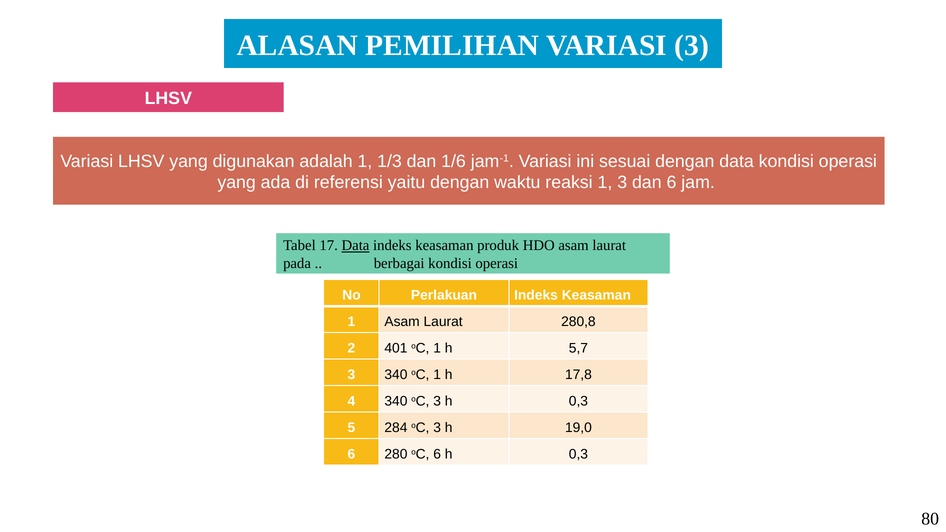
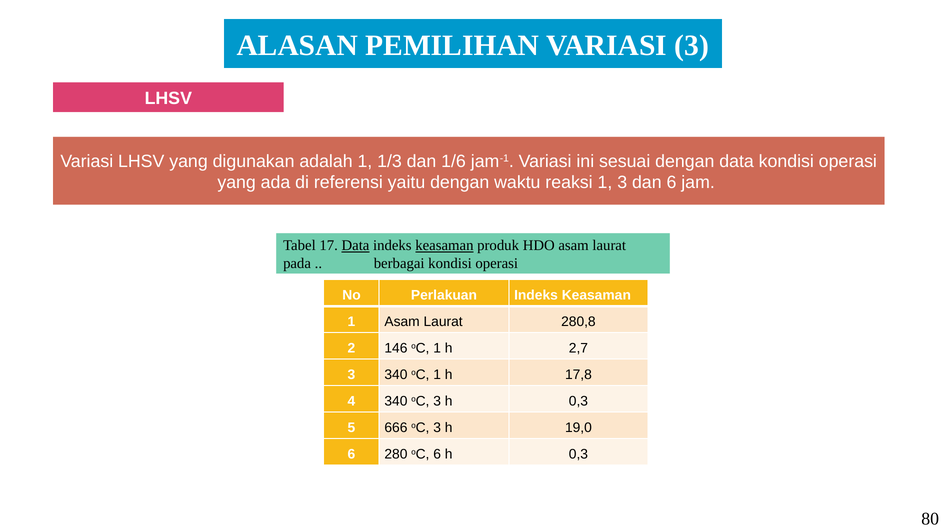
keasaman underline: none -> present (444, 246)
401: 401 -> 146 (396, 348)
5,7: 5,7 -> 2,7 (578, 348)
284: 284 -> 666 (396, 428)
